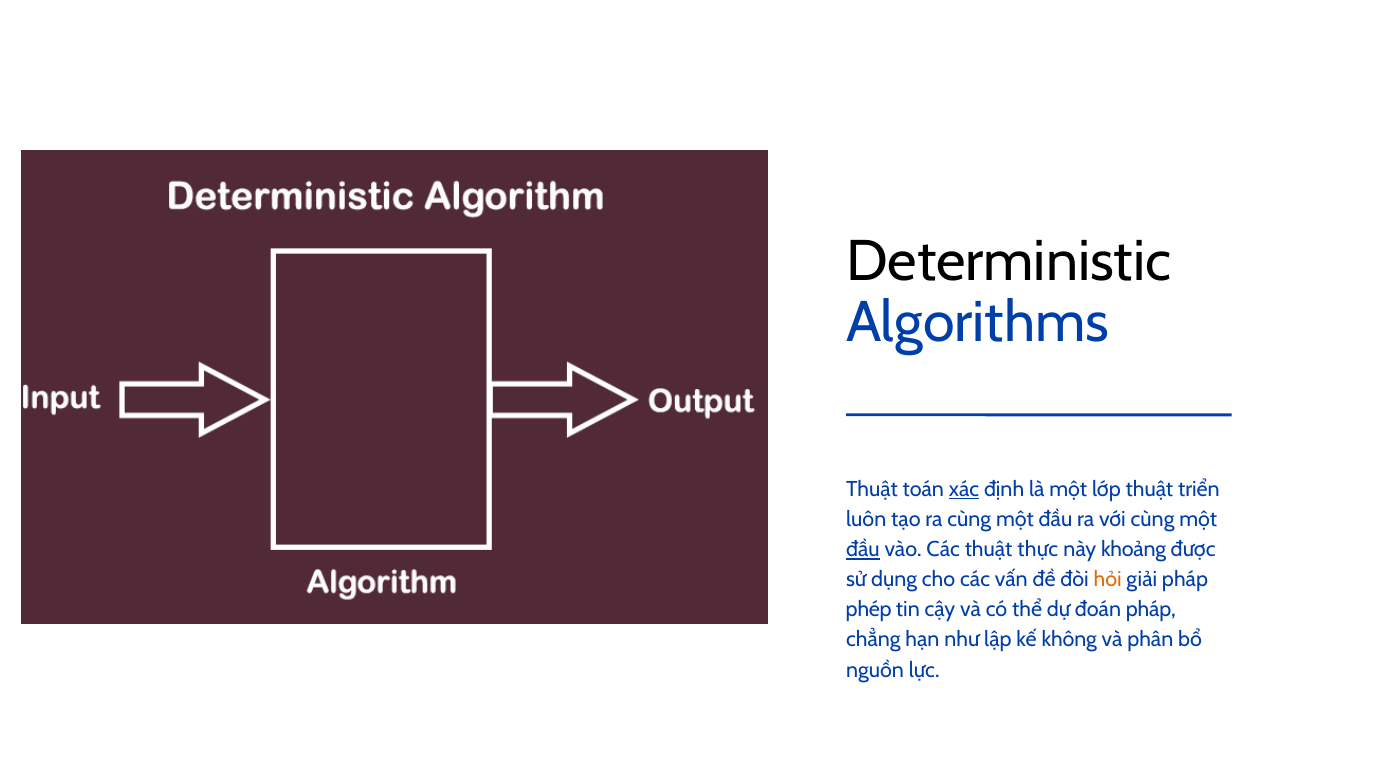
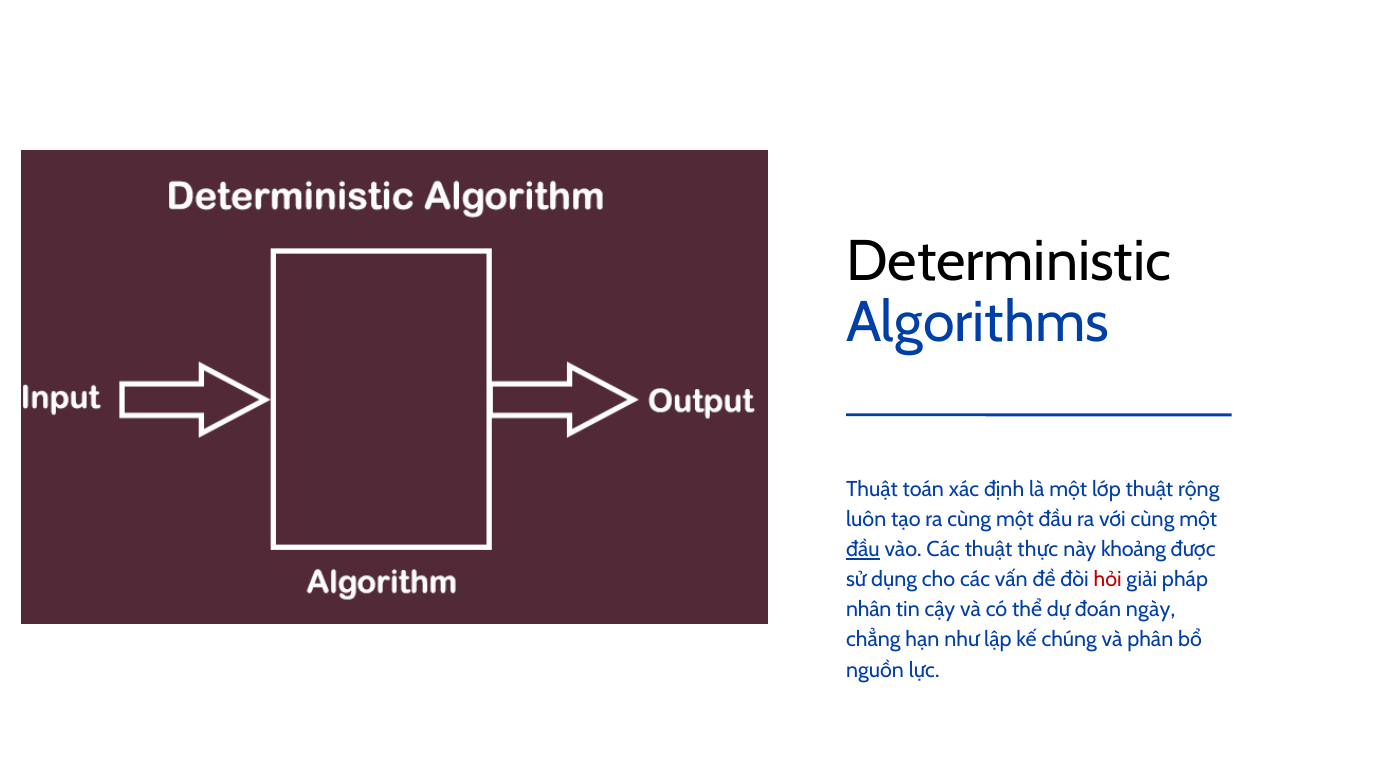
xác underline: present -> none (964, 489)
triển: triển -> rộng (1199, 489)
hỏi colour: orange -> red (1108, 580)
phép: phép -> nhân (869, 610)
đoán pháp: pháp -> ngày (1151, 610)
không: không -> chúng (1069, 640)
